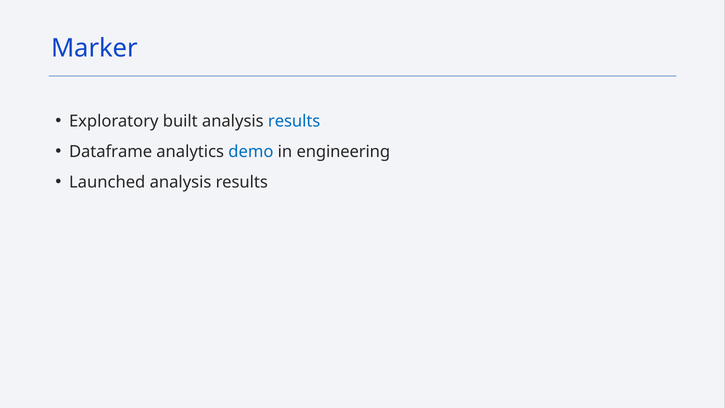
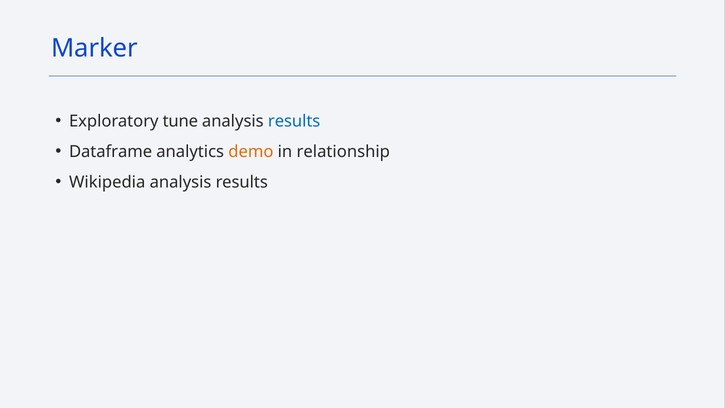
built: built -> tune (180, 121)
demo colour: blue -> orange (251, 152)
engineering: engineering -> relationship (343, 152)
Launched: Launched -> Wikipedia (107, 182)
